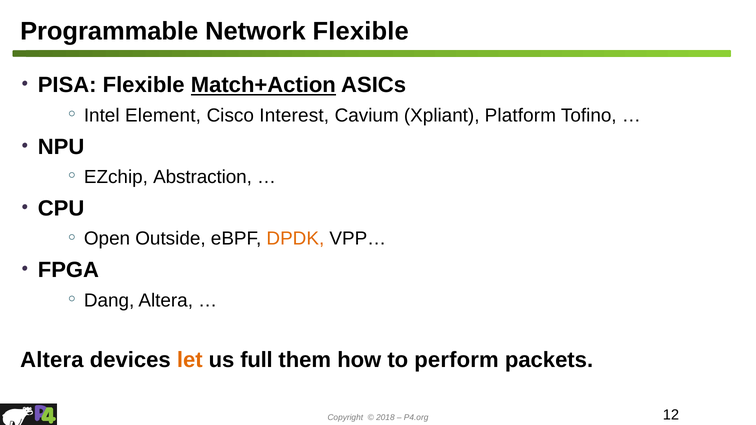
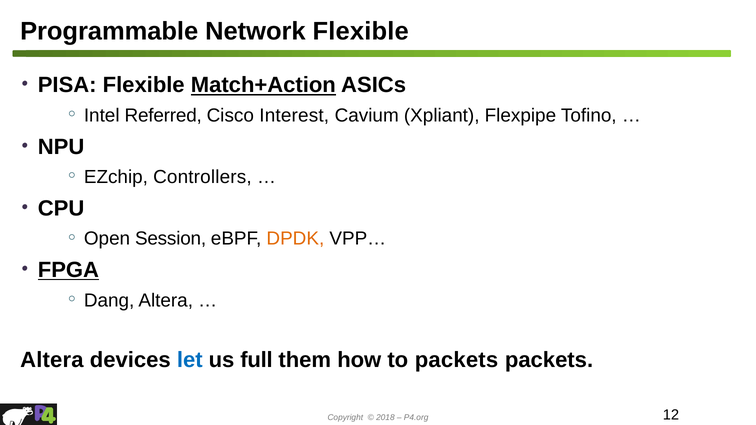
Element: Element -> Referred (163, 115)
Platform: Platform -> Flexpipe (520, 115)
Abstraction: Abstraction -> Controllers (202, 177)
Outside: Outside -> Session (171, 239)
FPGA underline: none -> present (68, 270)
let colour: orange -> blue (190, 360)
to perform: perform -> packets (456, 360)
